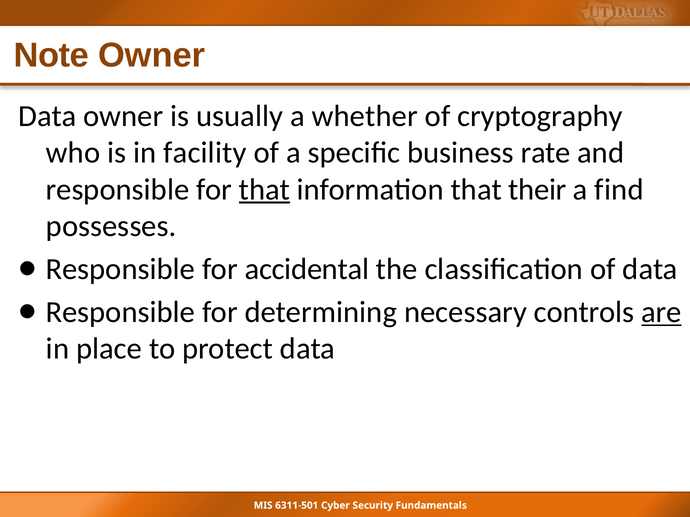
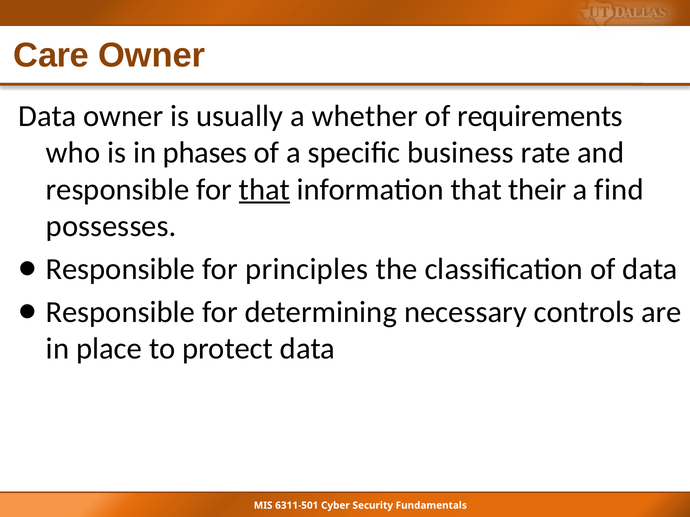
Note: Note -> Care (51, 55)
cryptography: cryptography -> requirements (540, 116)
facility: facility -> phases (205, 153)
accidental: accidental -> principles (307, 269)
are underline: present -> none (661, 312)
